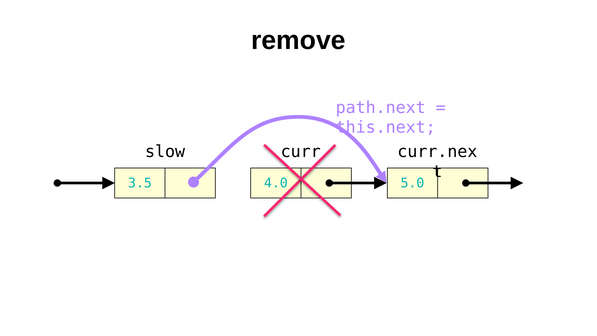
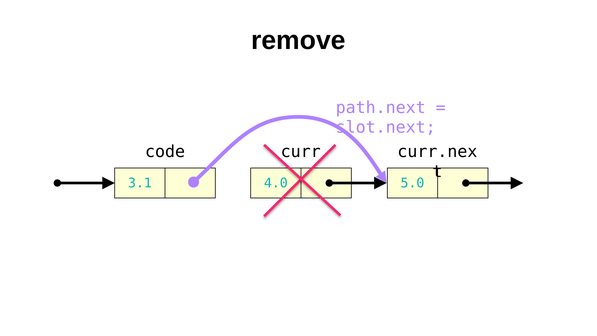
this.next: this.next -> slot.next (386, 127)
slow: slow -> code (165, 152)
3.5: 3.5 -> 3.1 (140, 183)
